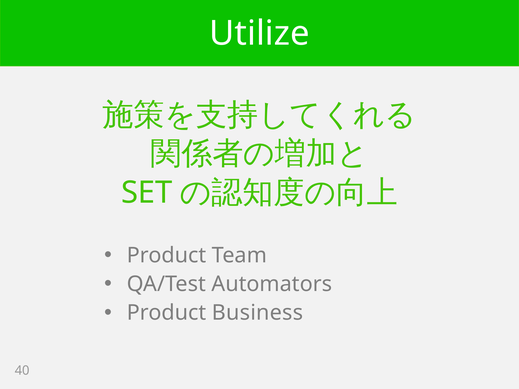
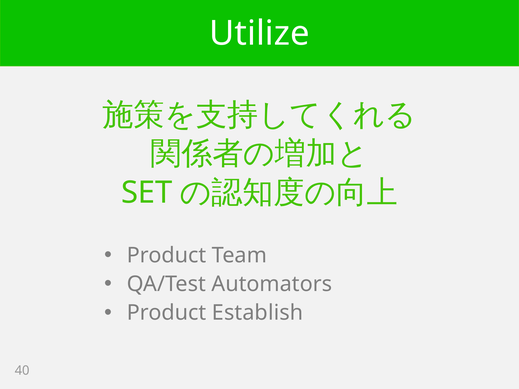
Business: Business -> Establish (258, 313)
